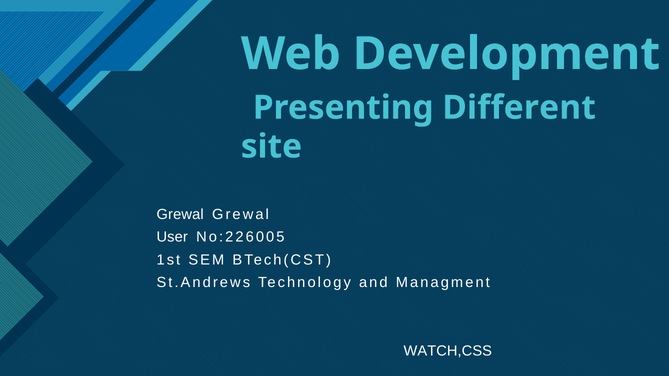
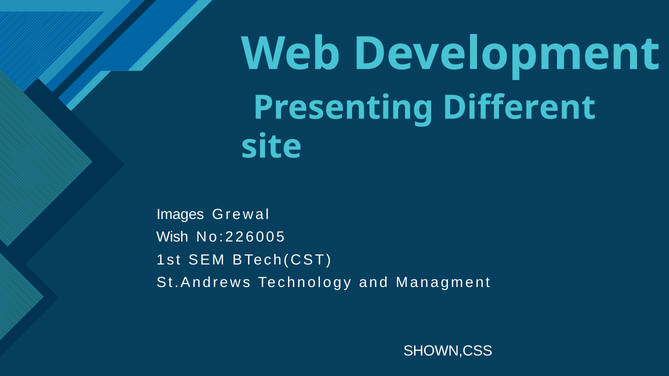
Grewal: Grewal -> Images (180, 215)
User: User -> Wish (172, 237)
WATCH,CSS: WATCH,CSS -> SHOWN,CSS (448, 351)
